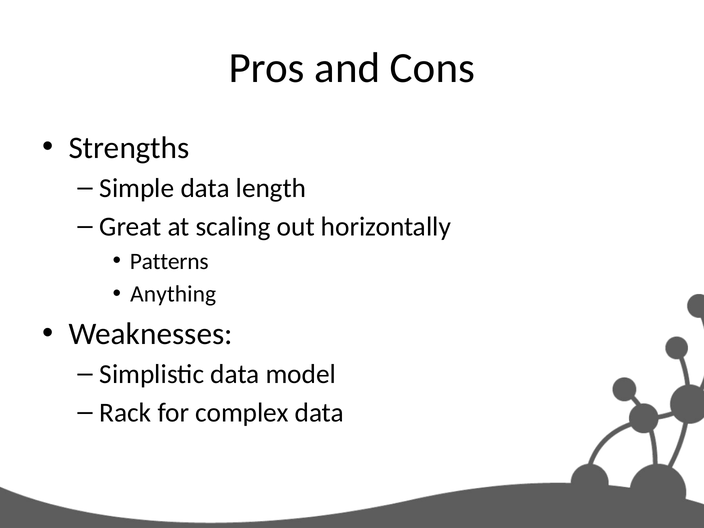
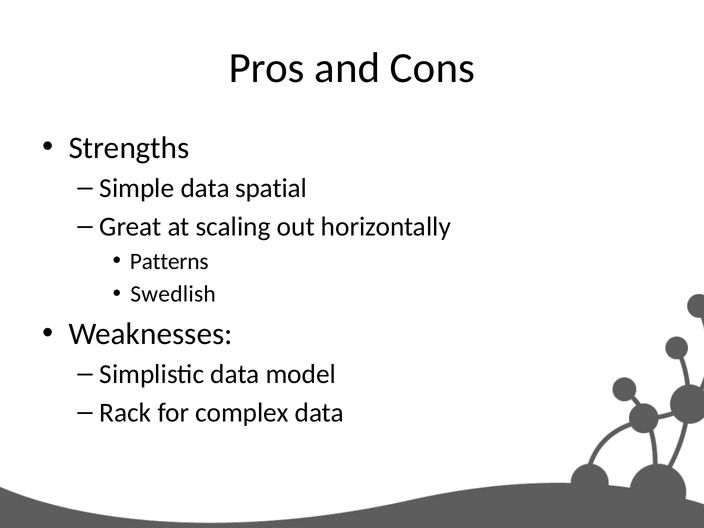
length: length -> spatial (271, 188)
Anything: Anything -> Swedlish (173, 294)
